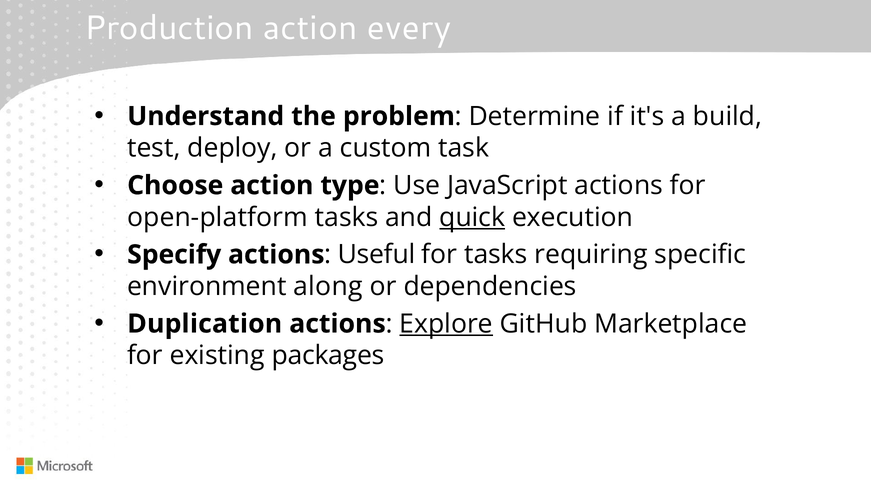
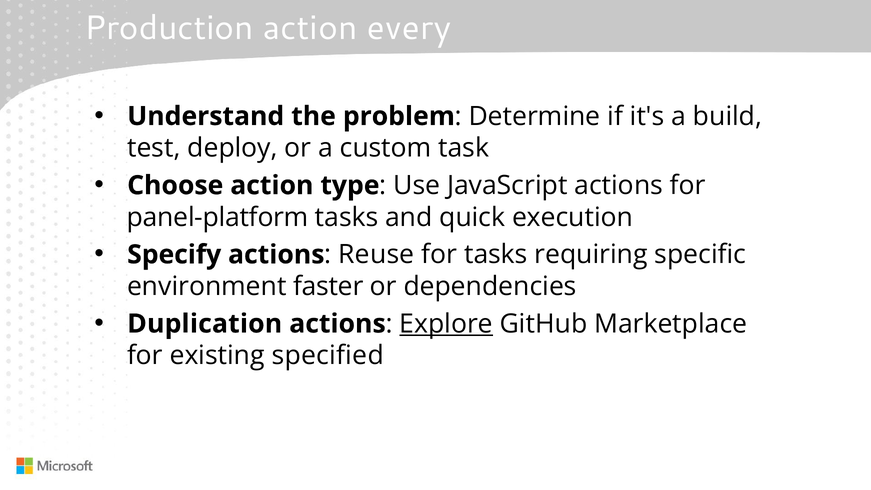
open-platform: open-platform -> panel-platform (218, 217)
quick underline: present -> none (472, 217)
Useful: Useful -> Reuse (376, 255)
along: along -> faster (328, 287)
packages: packages -> specified (328, 356)
